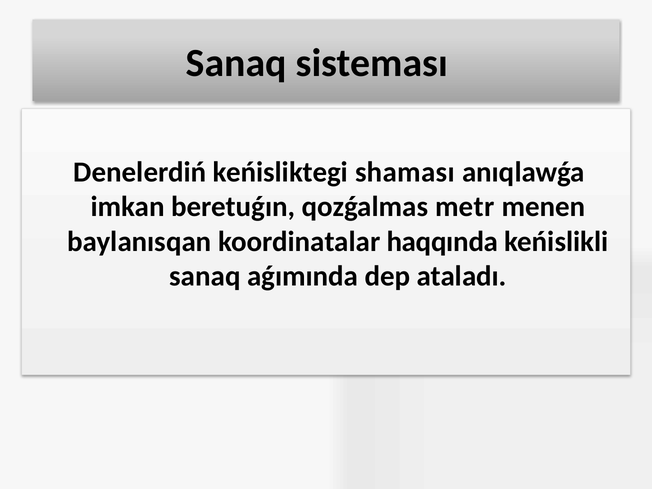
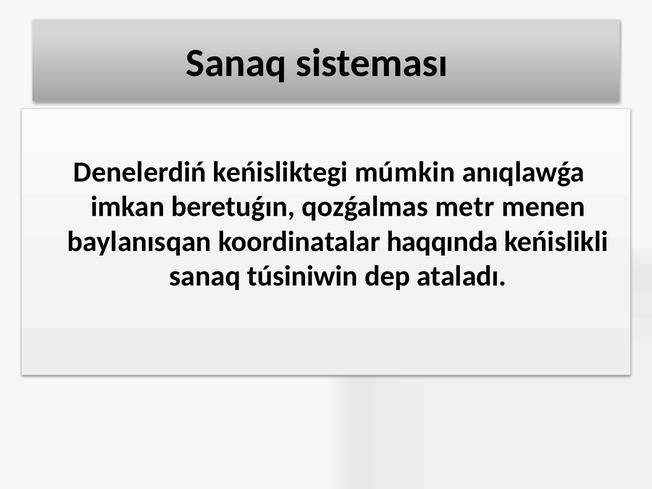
shaması: shaması -> múmkin (405, 172)
aǵımında: aǵımında -> túsiniwin (303, 276)
